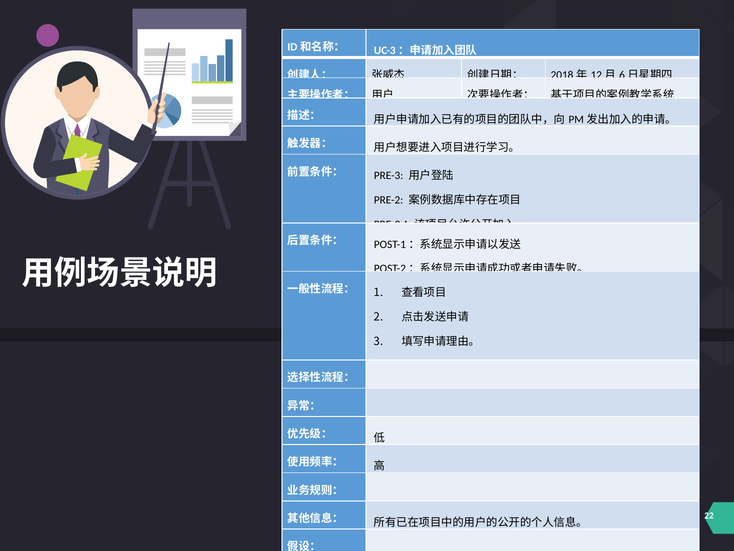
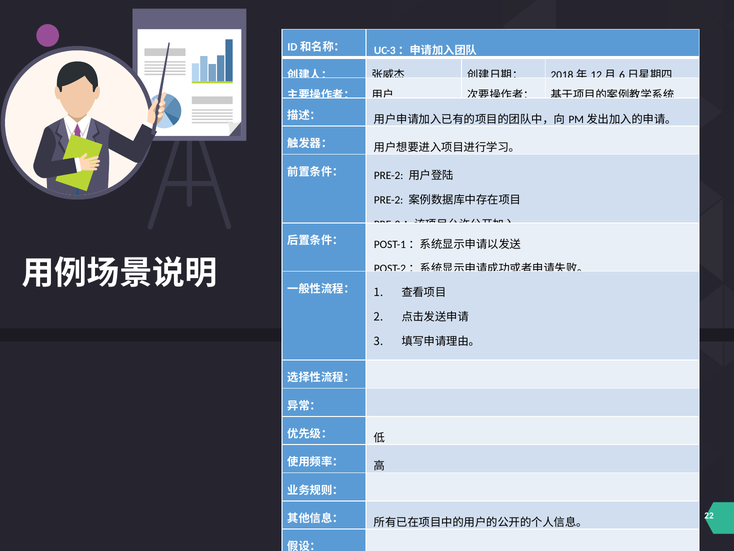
PRE-3: PRE-3 -> PRE-2 (389, 176)
